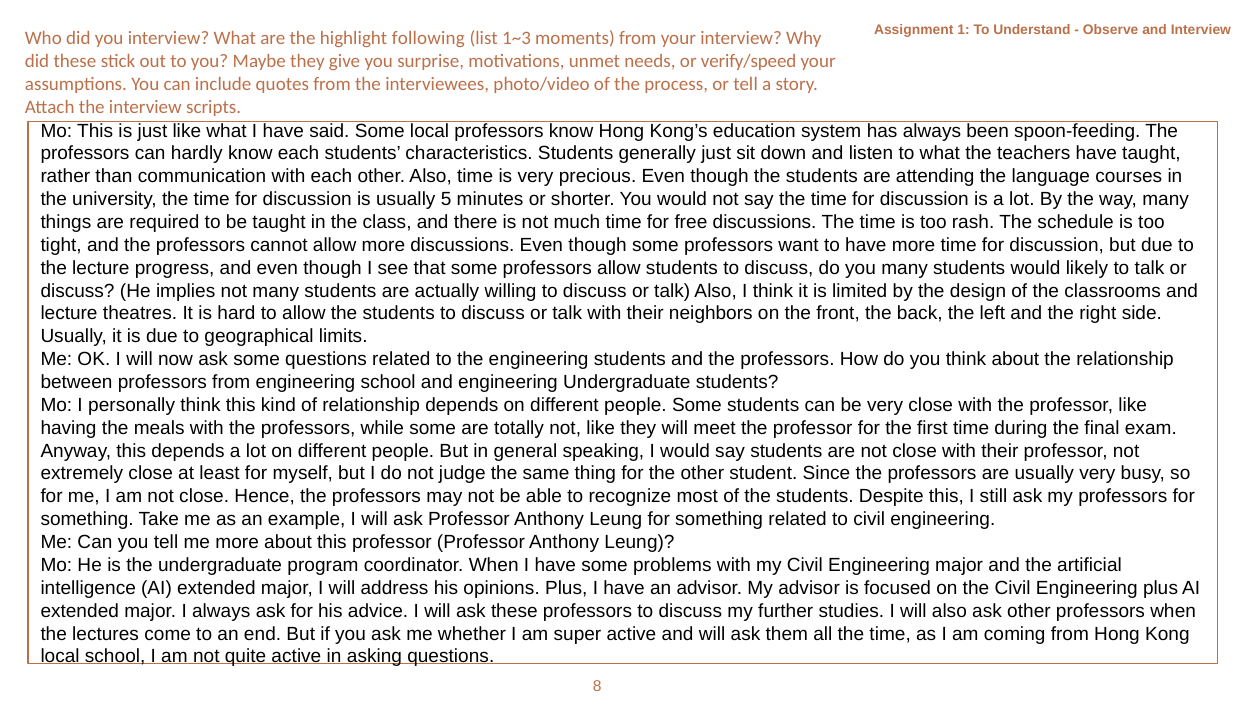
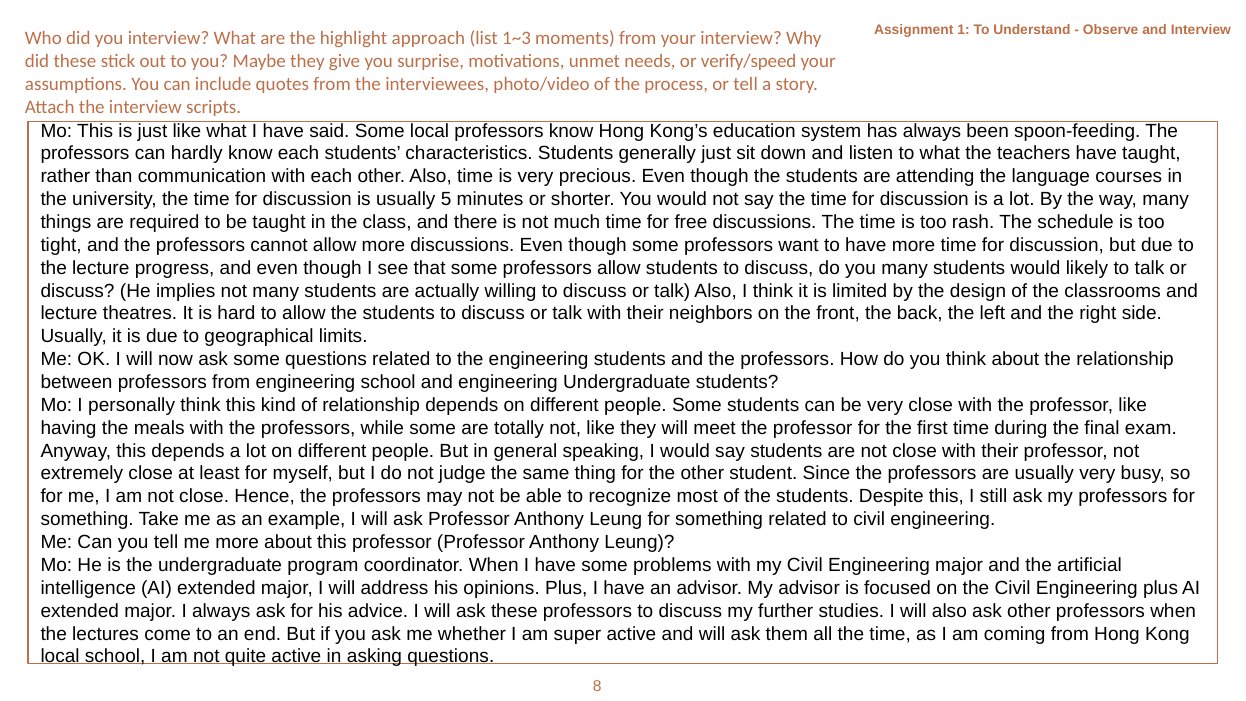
following: following -> approach (428, 38)
